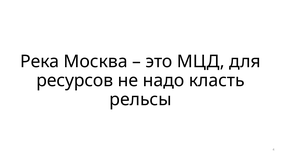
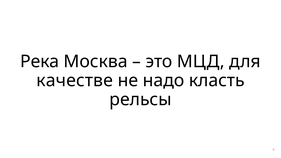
ресурсов: ресурсов -> качестве (75, 81)
